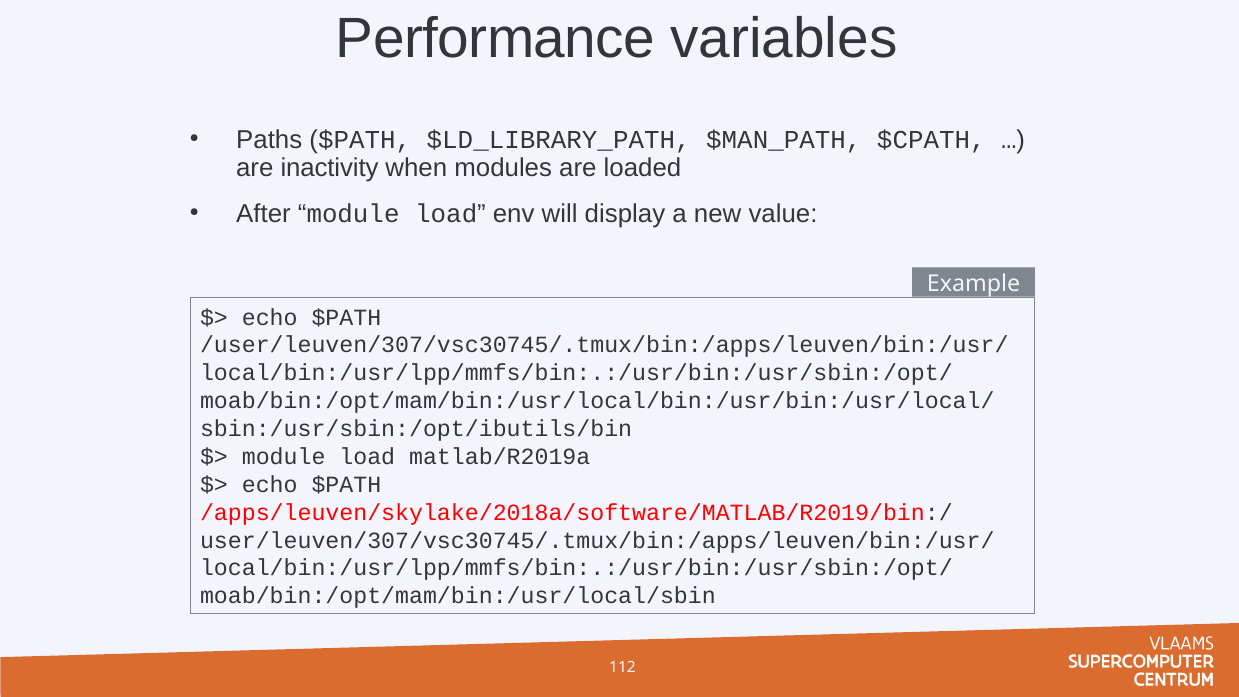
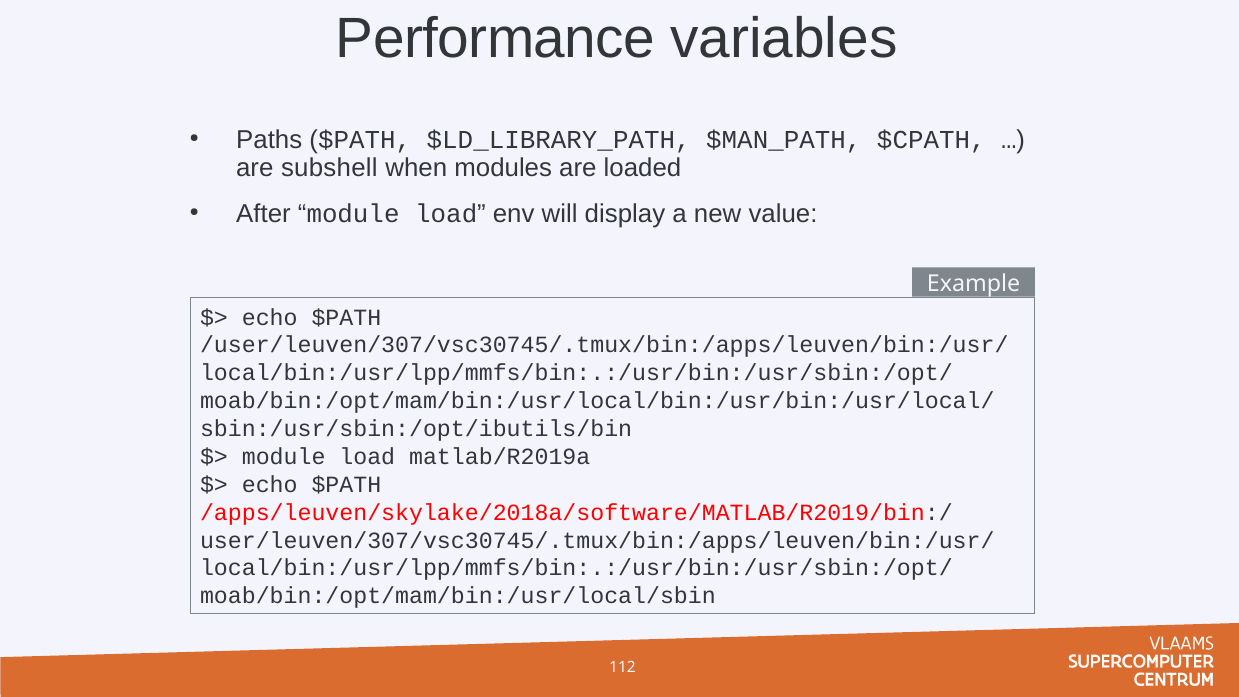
inactivity: inactivity -> subshell (329, 168)
